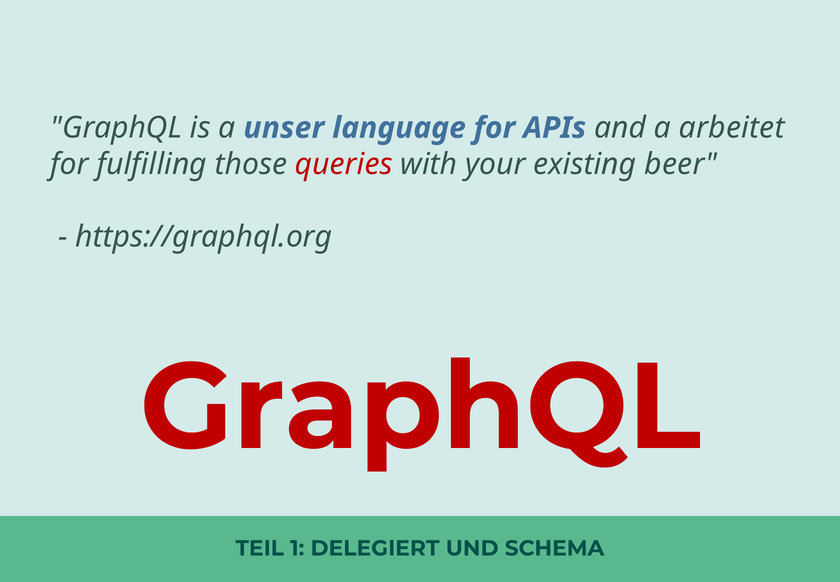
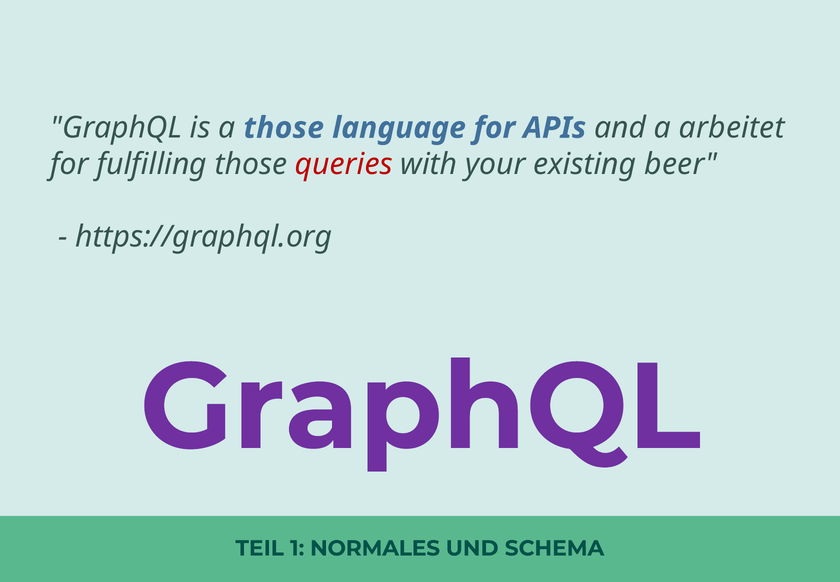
a unser: unser -> those (284, 128)
GraphQL colour: red -> purple (420, 407)
DELEGIERT: DELEGIERT -> NORMALES (375, 548)
